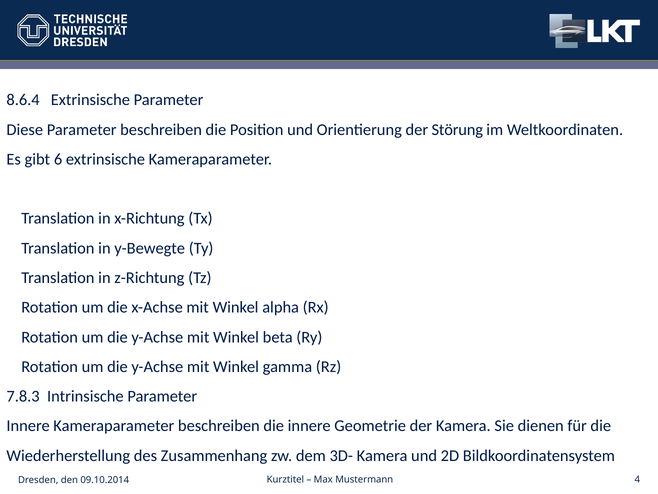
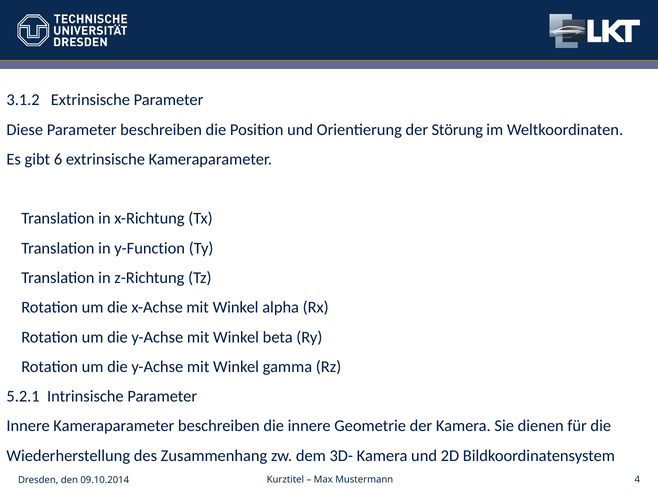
8.6.4: 8.6.4 -> 3.1.2 (23, 100)
y-Bewegte: y-Bewegte -> y-Function (150, 248)
7.8.3: 7.8.3 -> 5.2.1 (23, 396)
